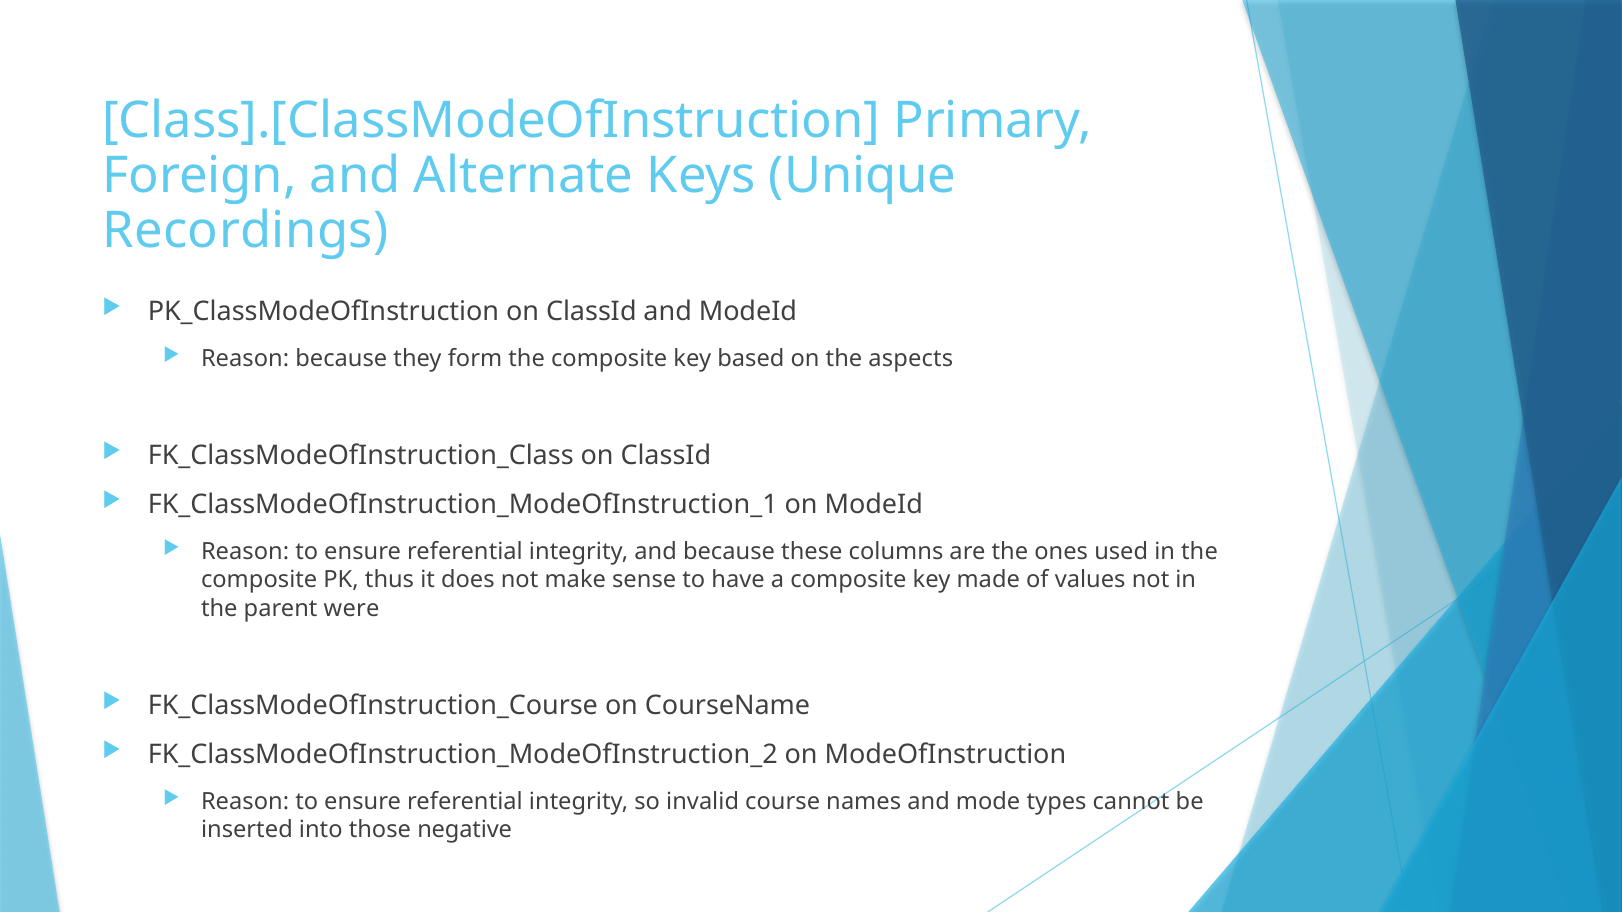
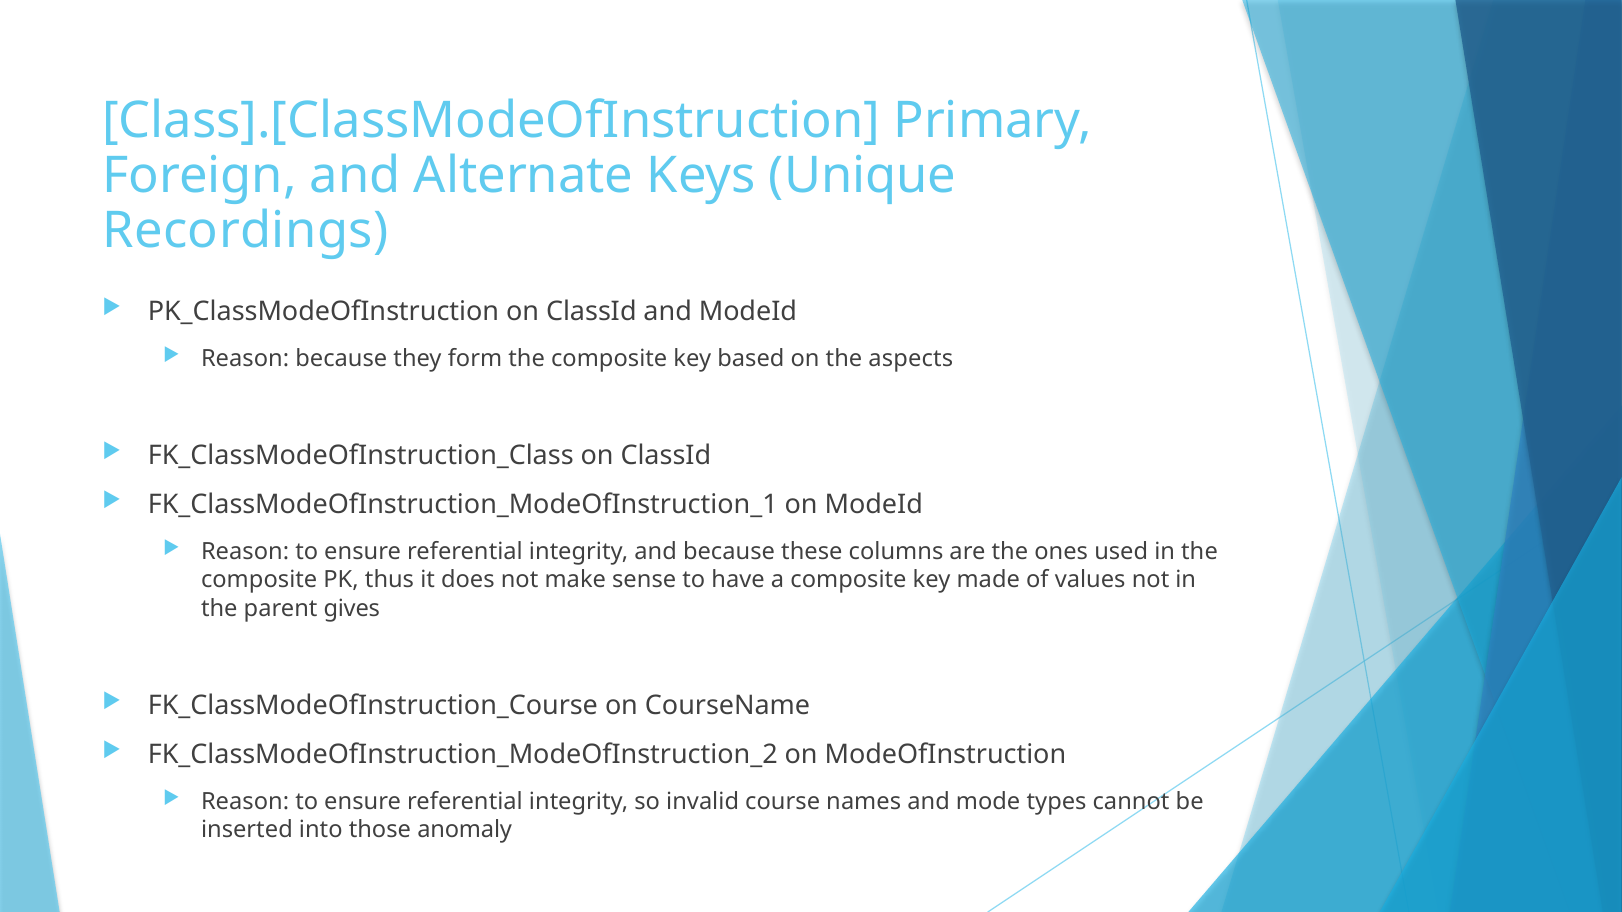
were: were -> gives (352, 609)
negative: negative -> anomaly (465, 831)
